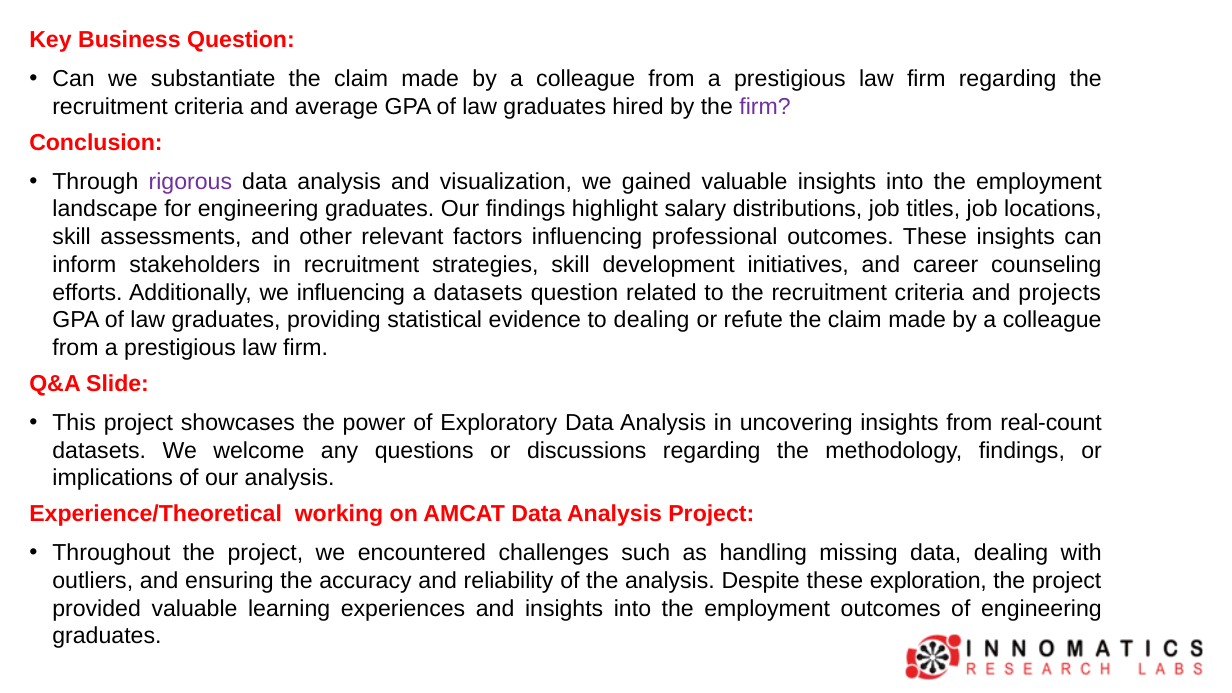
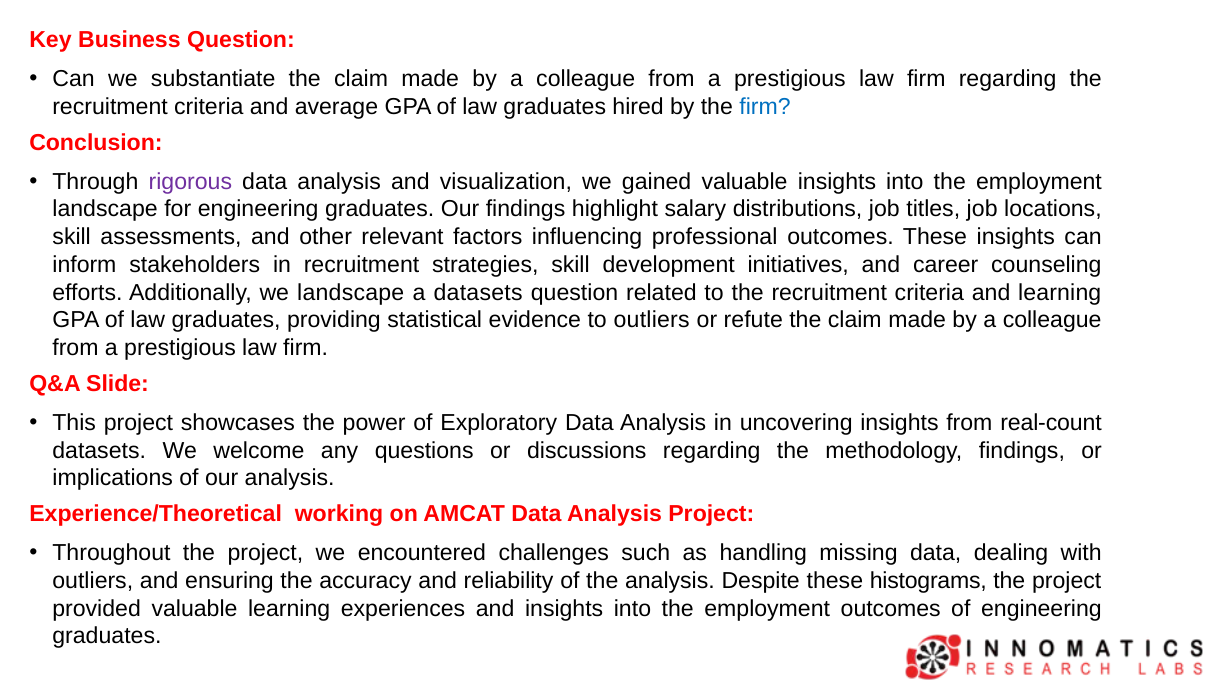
firm colour: purple -> blue (765, 107)
we influencing: influencing -> landscape (351, 293)
and projects: projects -> learning (1060, 293)
to dealing: dealing -> outliers (652, 320)
exploration: exploration -> histograms (928, 581)
